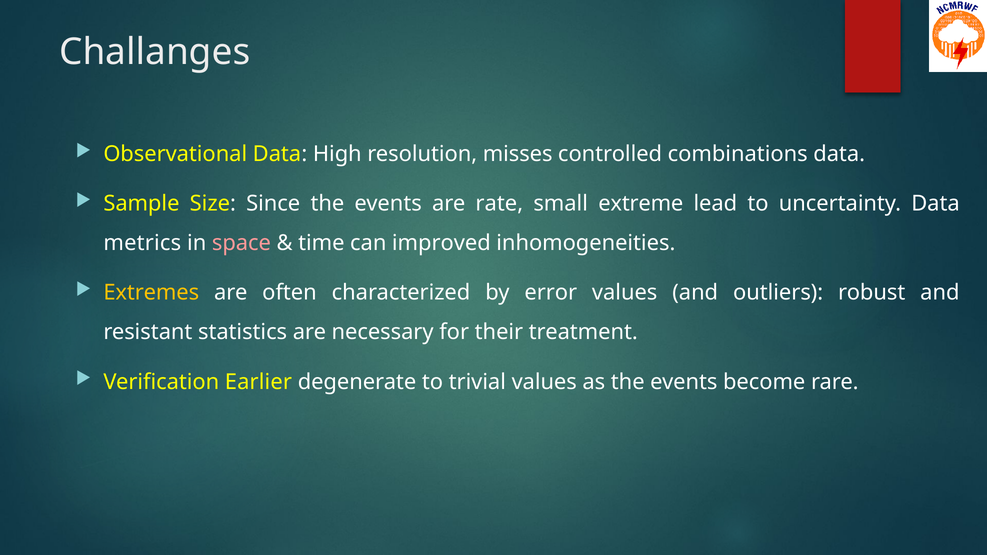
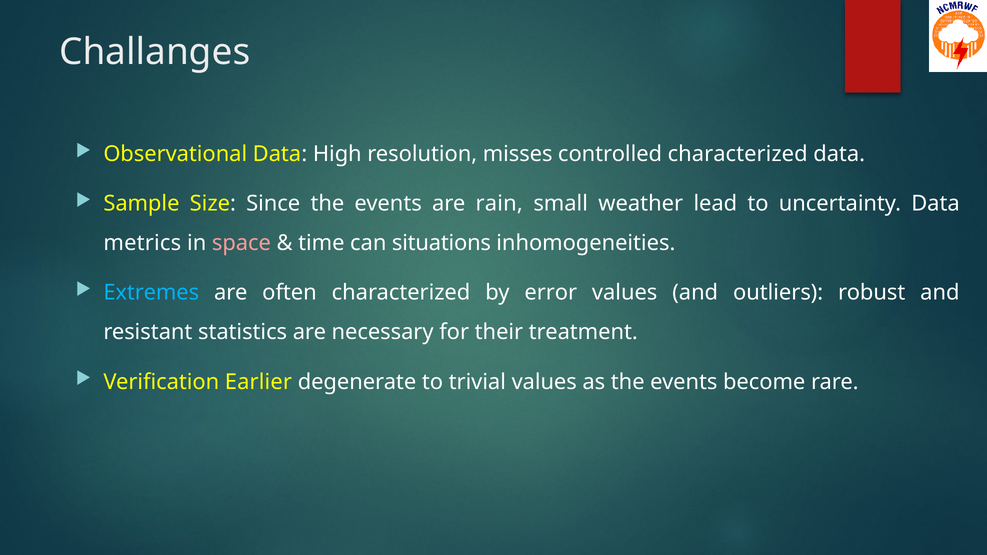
controlled combinations: combinations -> characterized (738, 154)
rate: rate -> rain (499, 204)
extreme: extreme -> weather (641, 204)
improved: improved -> situations (441, 243)
Extremes colour: yellow -> light blue (151, 293)
